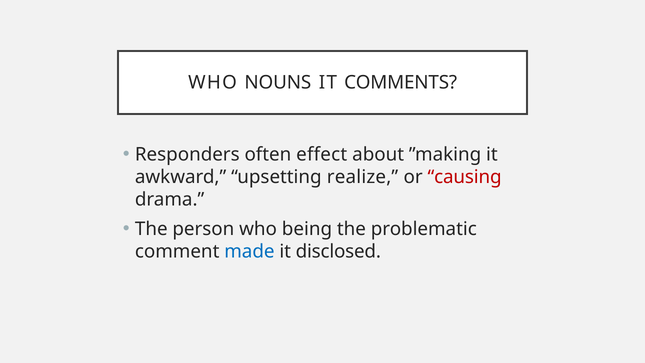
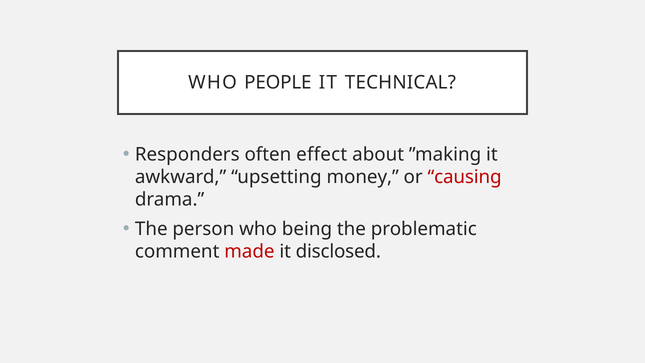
NOUNS: NOUNS -> PEOPLE (278, 82)
COMMENTS: COMMENTS -> TECHNICAL (400, 82)
realize: realize -> money (363, 177)
made colour: blue -> red (249, 251)
